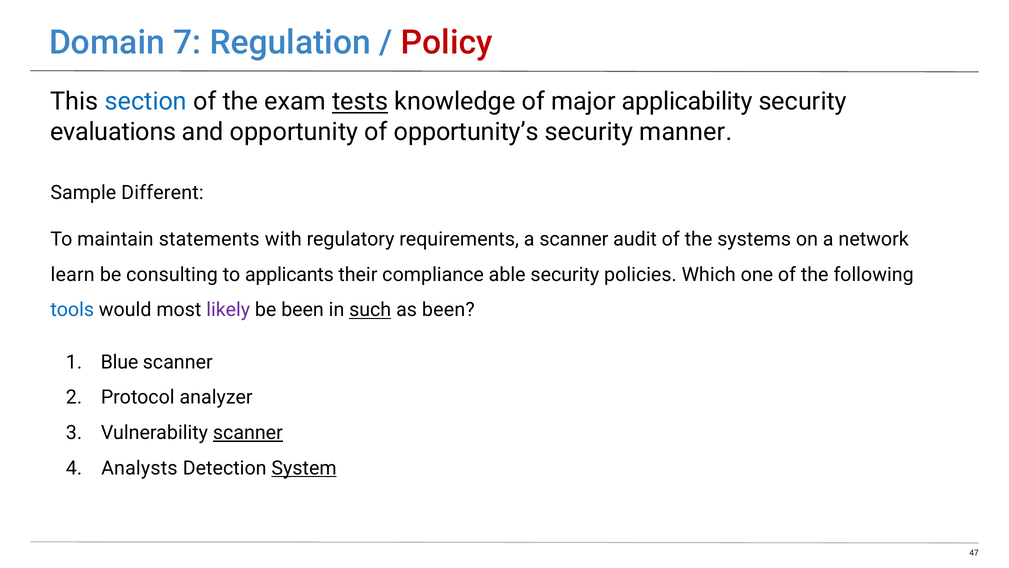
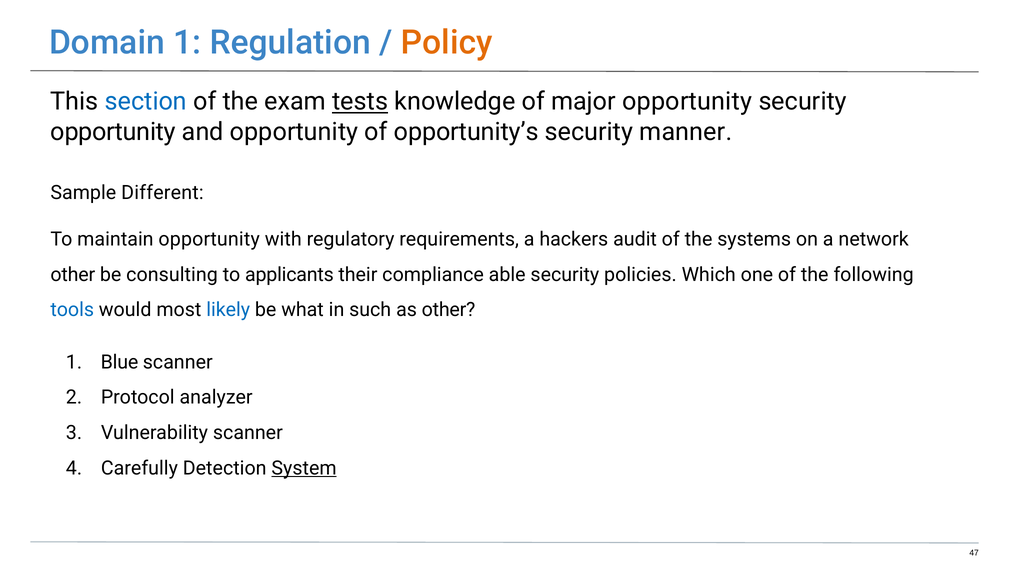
Domain 7: 7 -> 1 (187, 43)
Policy colour: red -> orange (447, 43)
major applicability: applicability -> opportunity (687, 102)
evaluations: evaluations -> opportunity (113, 132)
maintain statements: statements -> opportunity (209, 239)
a scanner: scanner -> hackers (574, 239)
learn: learn -> other (73, 274)
likely colour: purple -> blue (228, 310)
be been: been -> what (303, 310)
such underline: present -> none (370, 310)
as been: been -> other (449, 310)
scanner underline: present -> none (248, 432)
Analysts: Analysts -> Carefully (139, 468)
